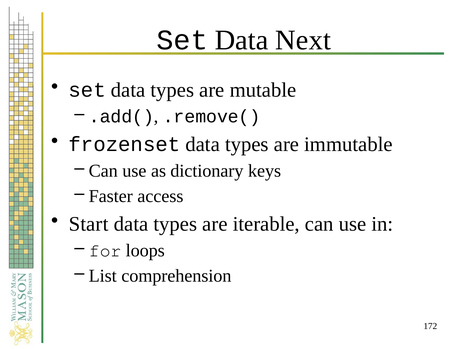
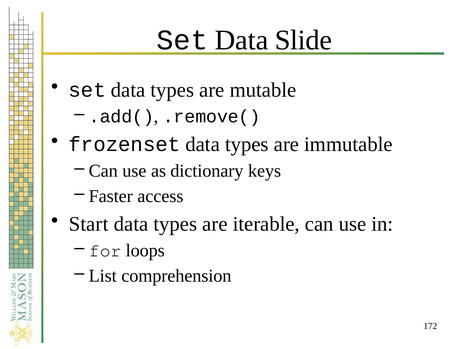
Next: Next -> Slide (303, 40)
